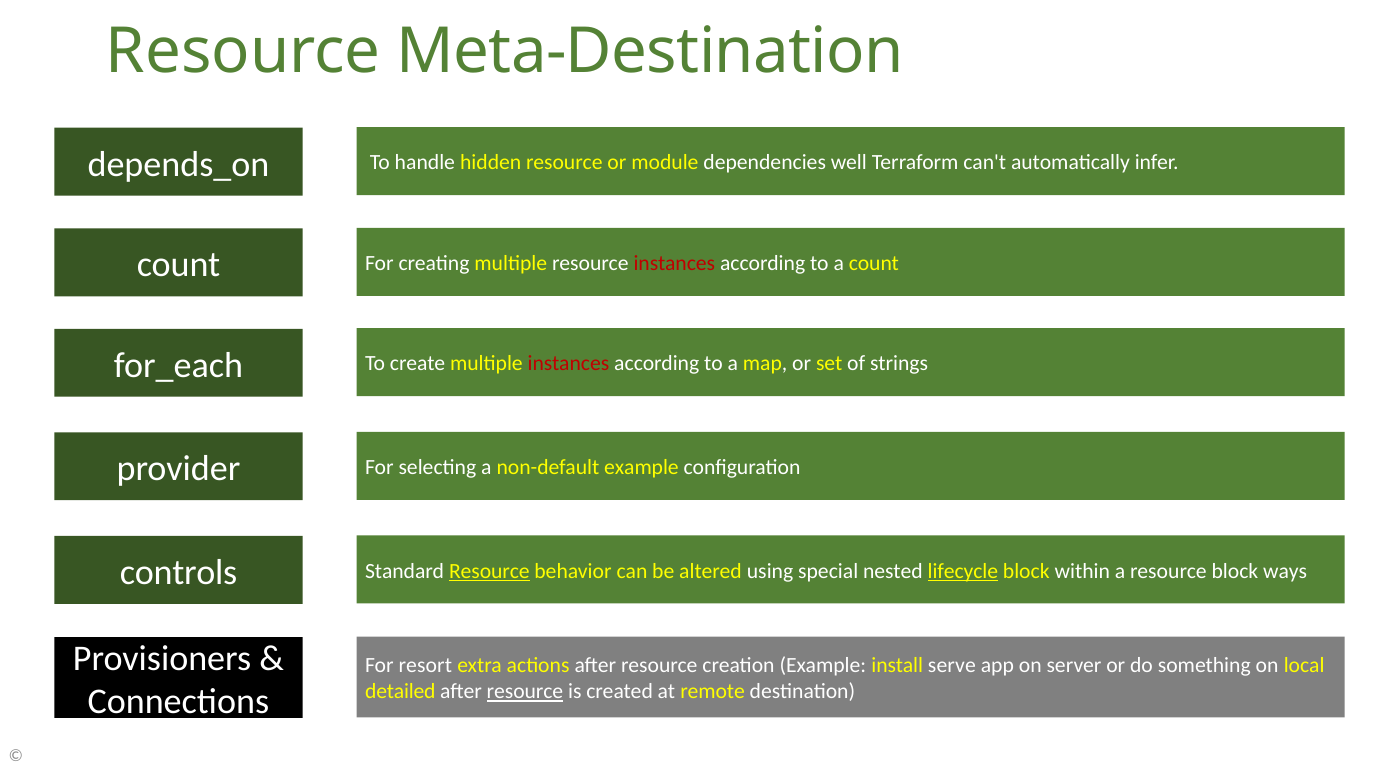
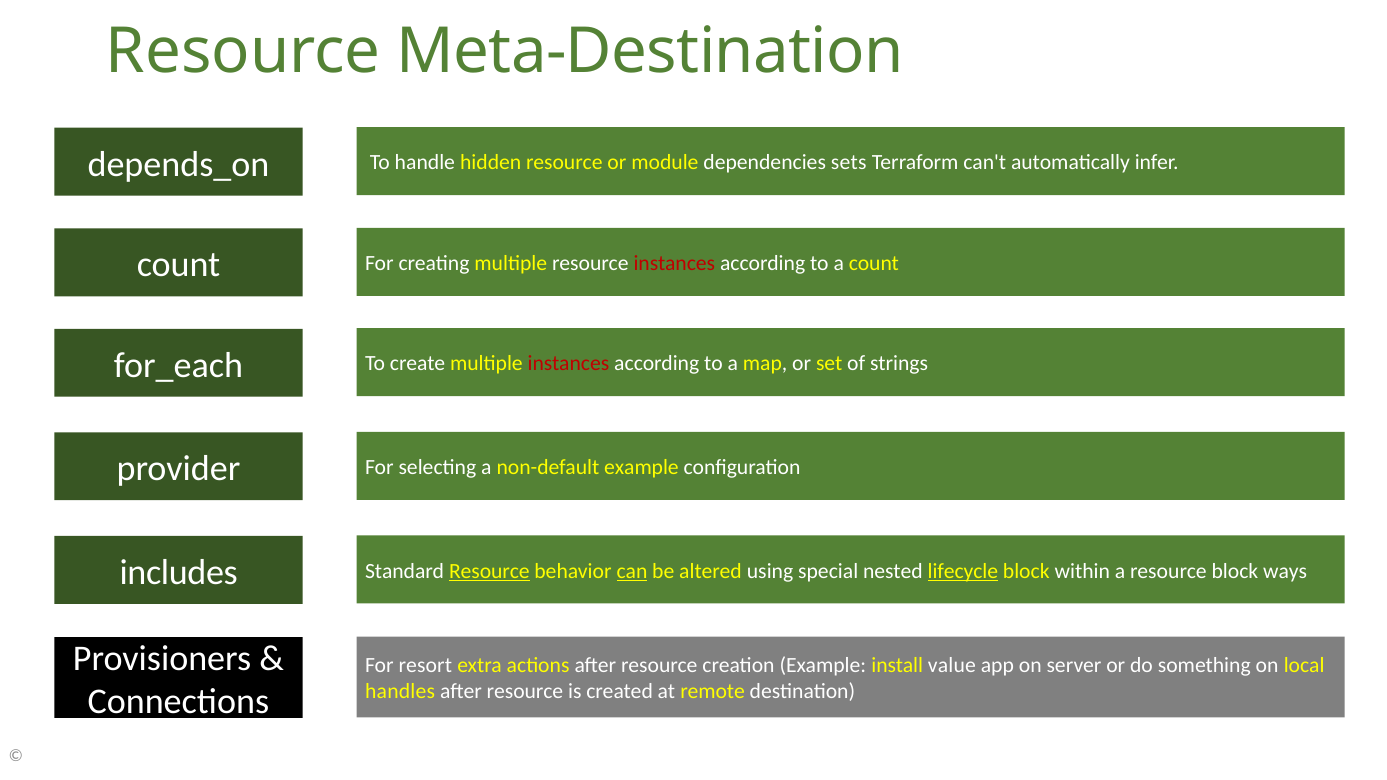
well: well -> sets (849, 163)
controls: controls -> includes (179, 573)
can underline: none -> present (632, 571)
serve: serve -> value (952, 666)
detailed: detailed -> handles (400, 692)
resource underline: present -> none (525, 692)
